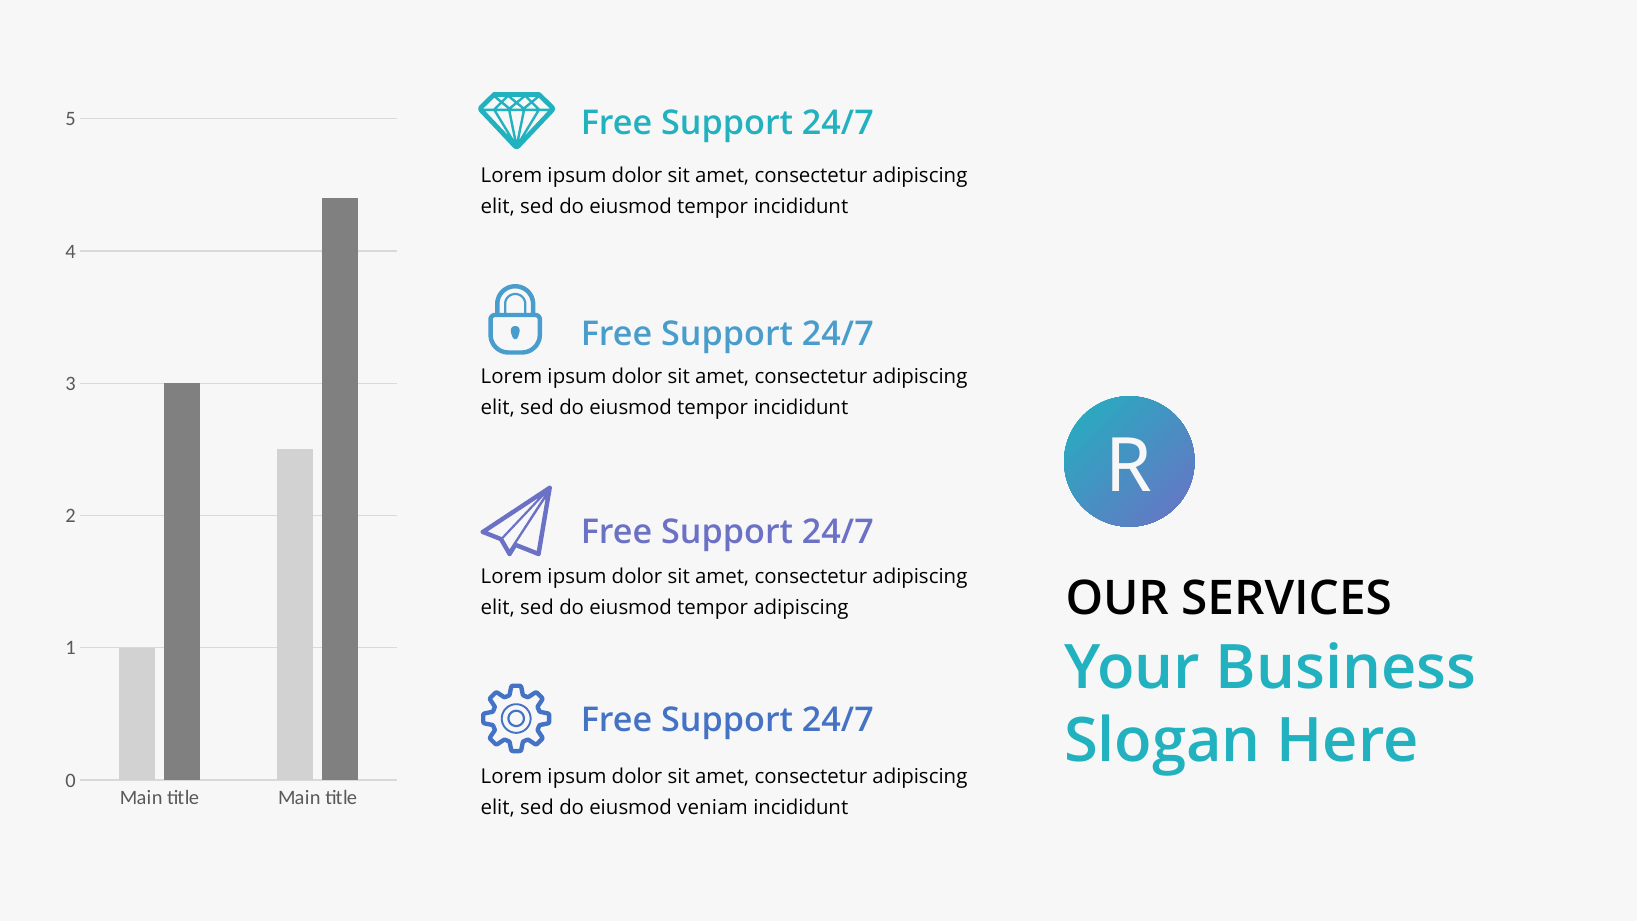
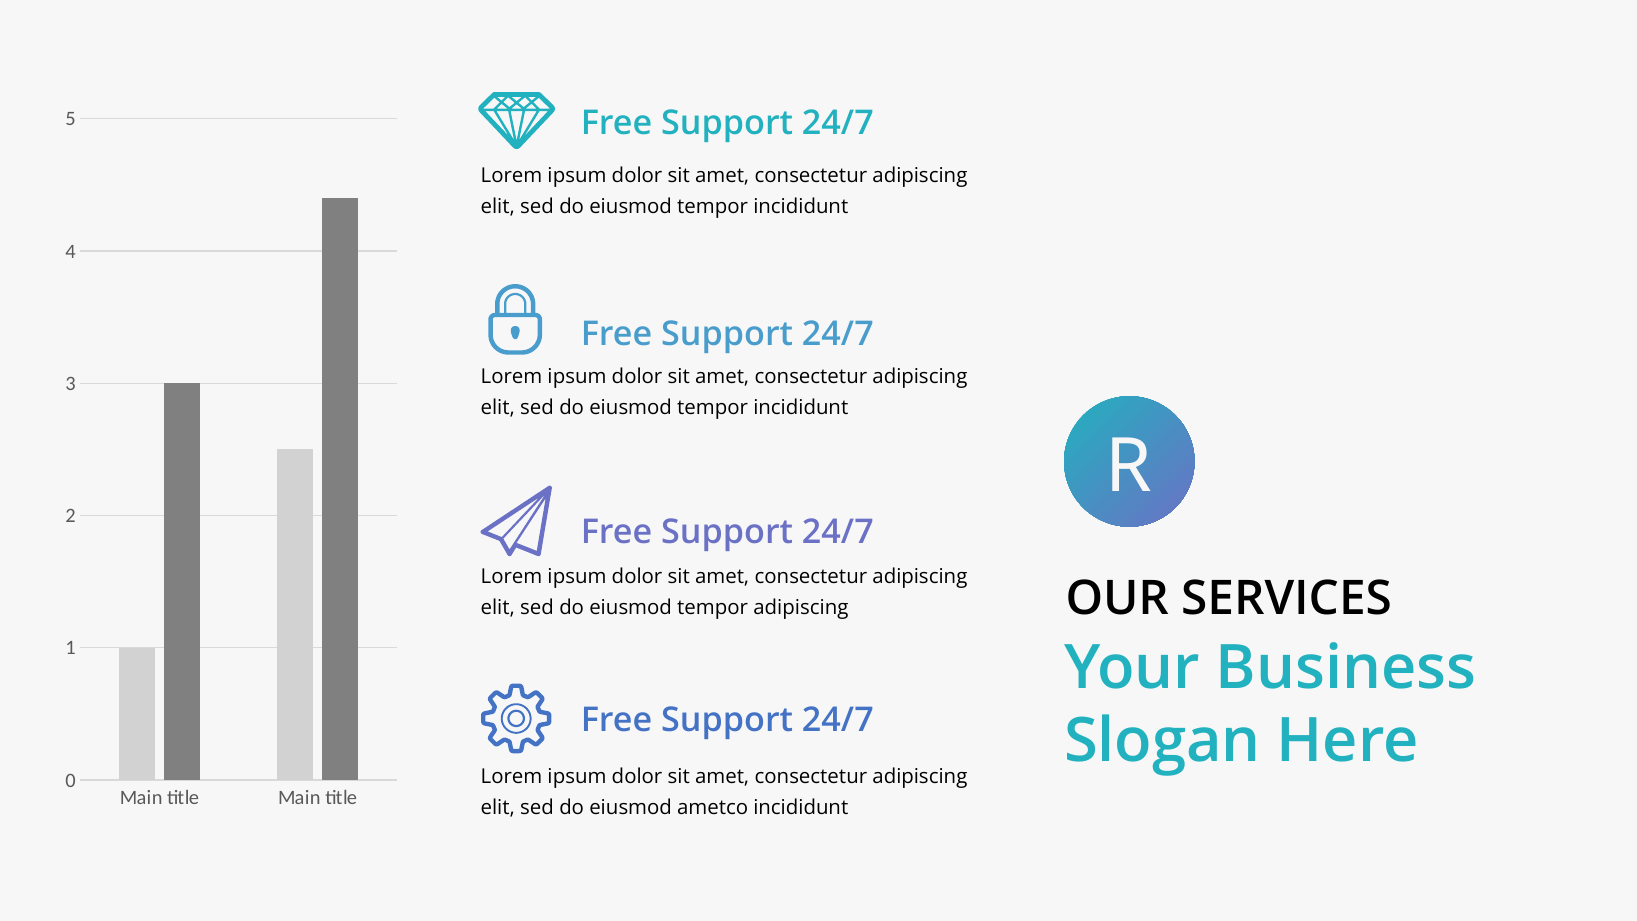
veniam: veniam -> ametco (713, 808)
